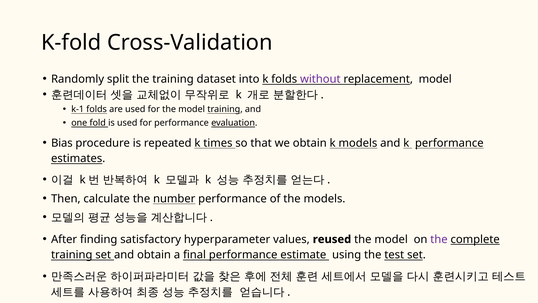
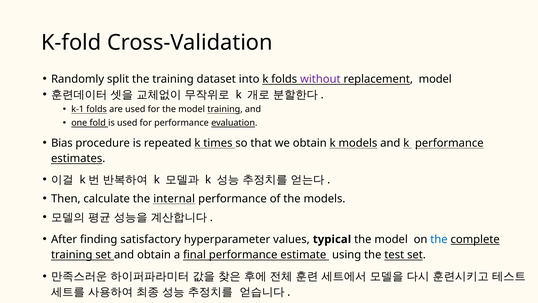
number: number -> internal (174, 198)
reused: reused -> typical (332, 239)
the colour: purple -> blue (439, 239)
